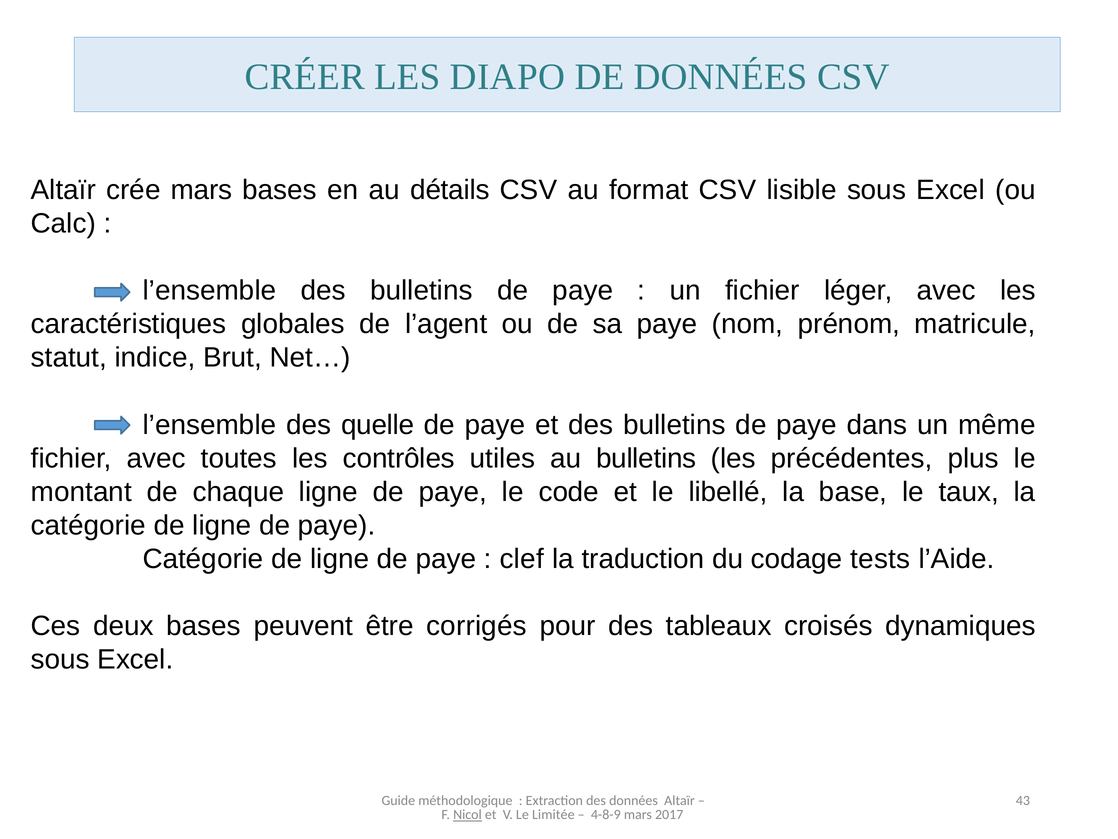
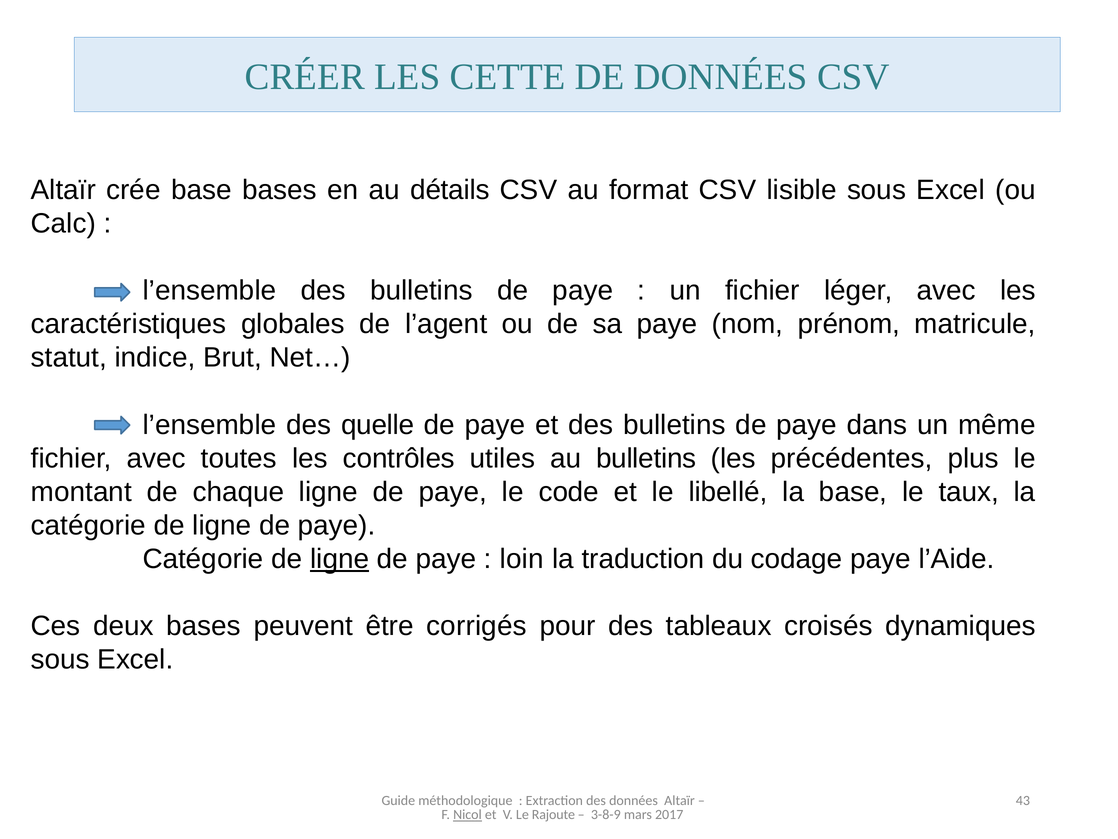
DIAPO: DIAPO -> CETTE (508, 77)
crée mars: mars -> base (201, 190)
ligne underline: none -> present (340, 559)
clef: clef -> loin (522, 559)
codage tests: tests -> paye (880, 559)
Limitée: Limitée -> Rajoute (553, 814)
4-8-9: 4-8-9 -> 3-8-9 (606, 814)
